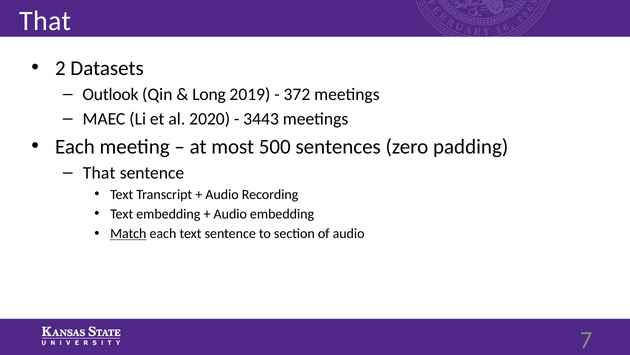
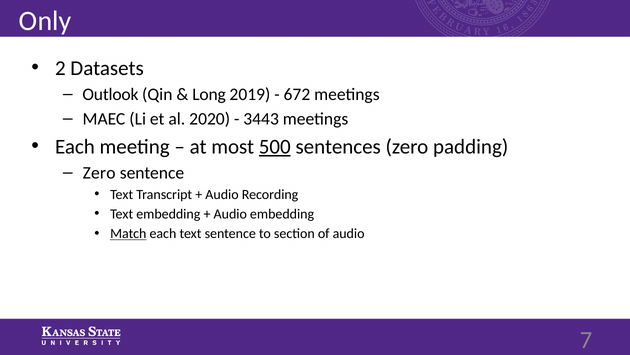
That: That -> Only (45, 21)
372: 372 -> 672 (297, 94)
500 underline: none -> present (275, 146)
That: That -> Zero (99, 173)
